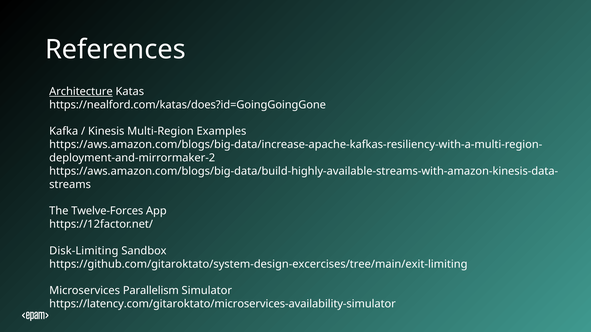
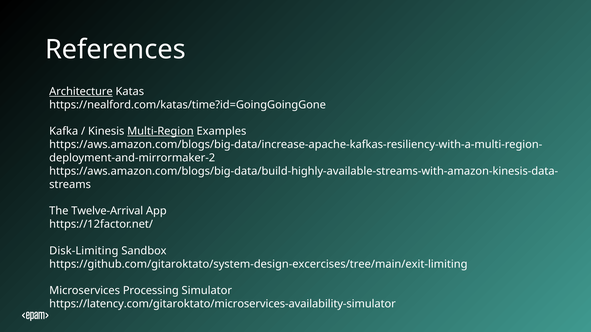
https://nealford.com/katas/does?id=GoingGoingGone: https://nealford.com/katas/does?id=GoingGoingGone -> https://nealford.com/katas/time?id=GoingGoingGone (188, 105)
Multi-Region underline: none -> present (160, 131)
Twelve-Forces: Twelve-Forces -> Twelve-Arrival (107, 211)
Parallelism: Parallelism -> Processing (151, 291)
